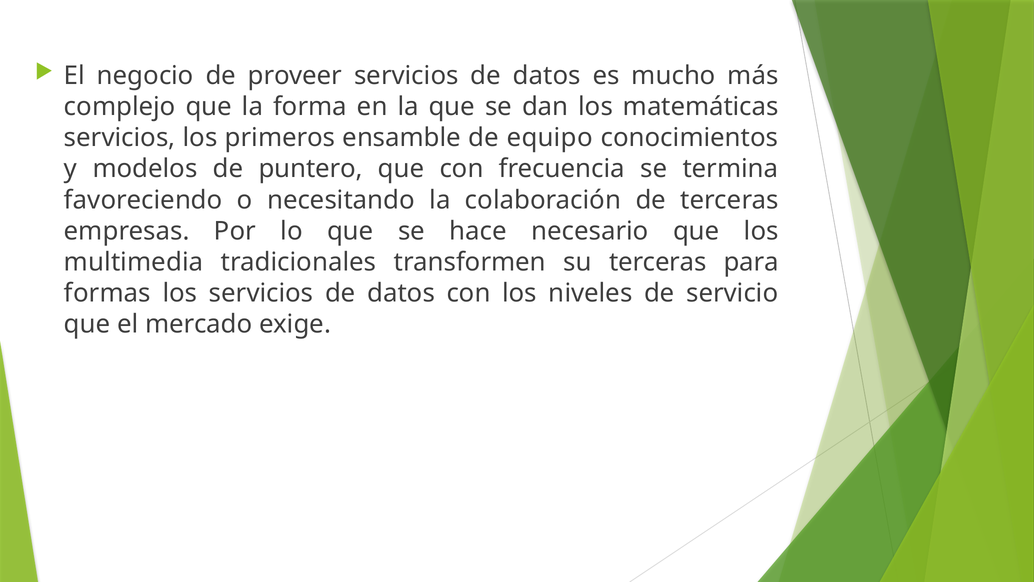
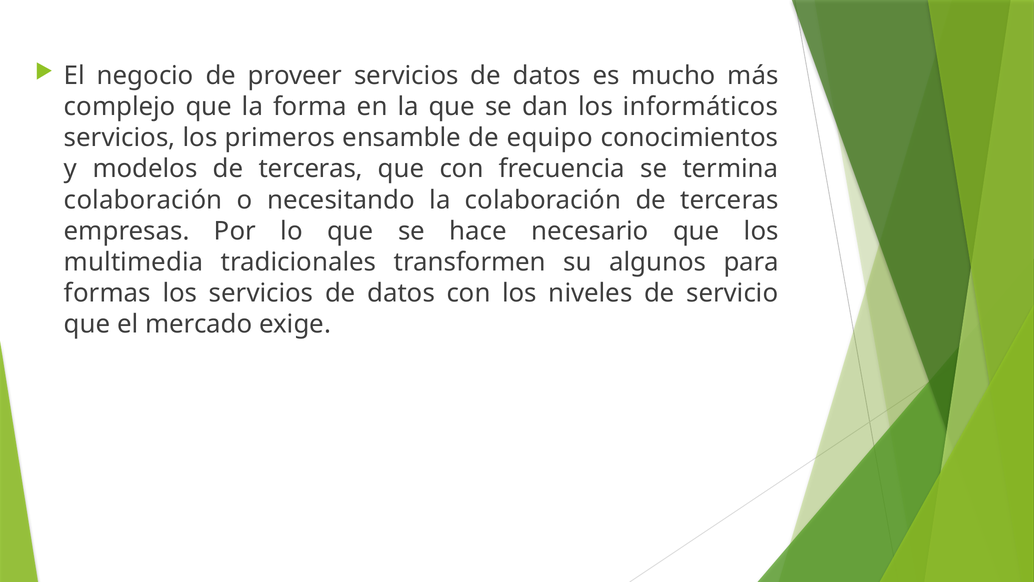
matemáticas: matemáticas -> informáticos (701, 107)
modelos de puntero: puntero -> terceras (311, 169)
favoreciendo: favoreciendo -> colaboración (143, 200)
su terceras: terceras -> algunos (658, 262)
